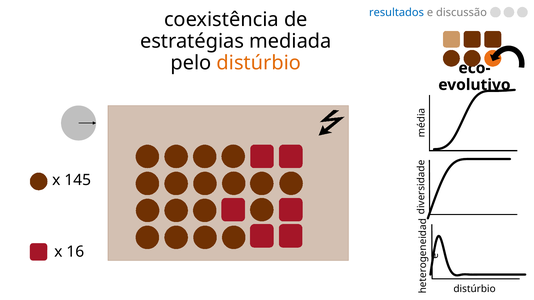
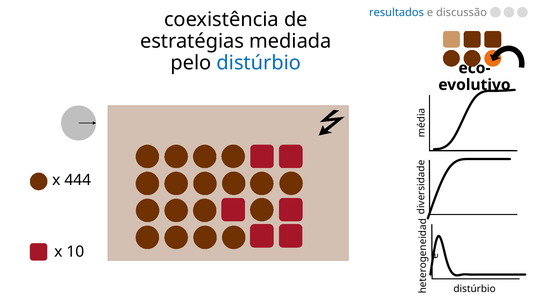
distúrbio colour: orange -> blue (259, 63)
145: 145 -> 444 (78, 180)
16: 16 -> 10 (75, 252)
